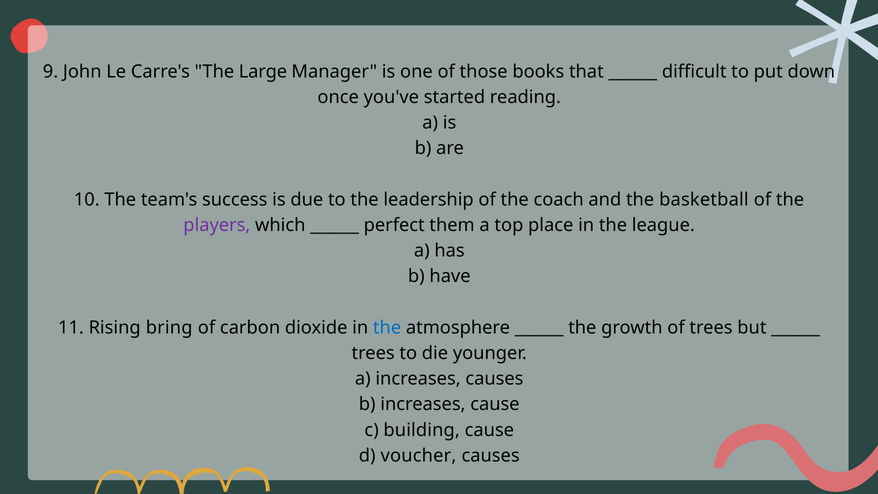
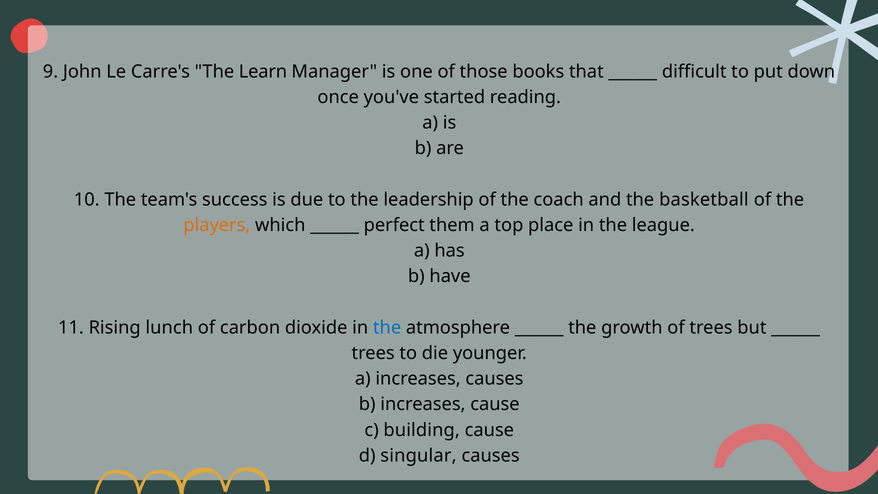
Large: Large -> Learn (263, 72)
players colour: purple -> orange (217, 225)
bring: bring -> lunch (169, 328)
voucher: voucher -> singular (418, 456)
